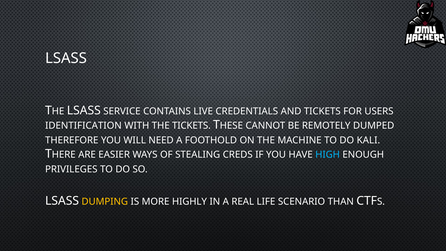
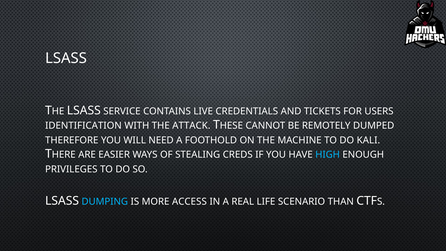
THE TICKETS: TICKETS -> ATTACK (191, 126)
DUMPING colour: yellow -> light blue (105, 202)
HIGHLY: HIGHLY -> ACCESS (189, 202)
